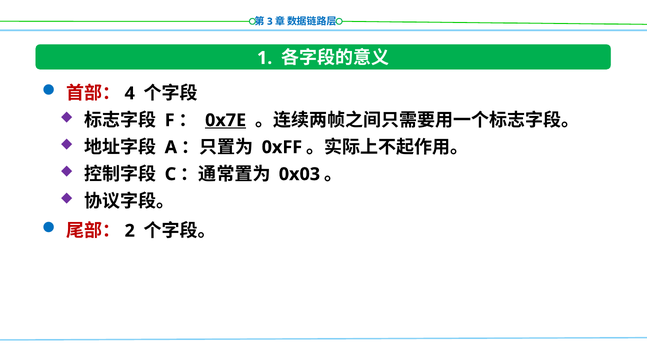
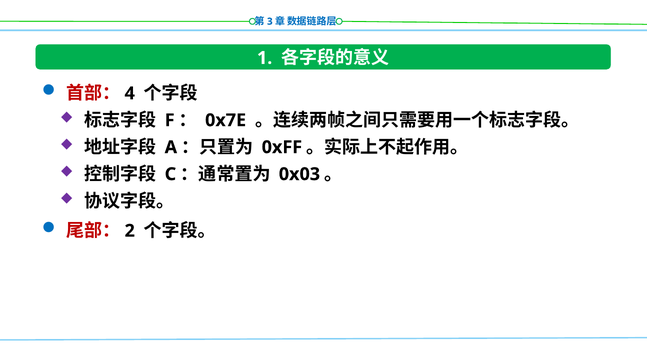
0x7E underline: present -> none (226, 120)
